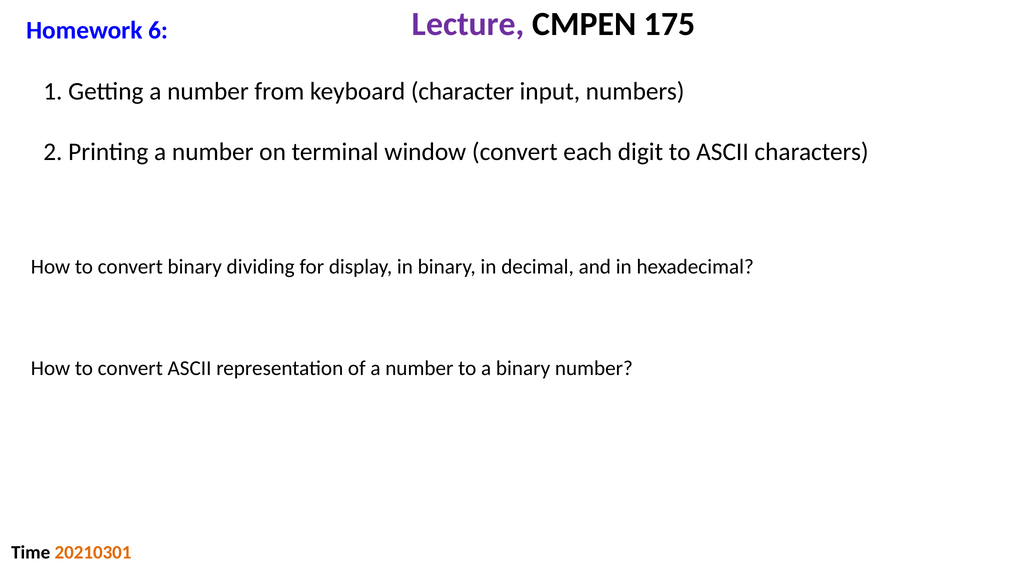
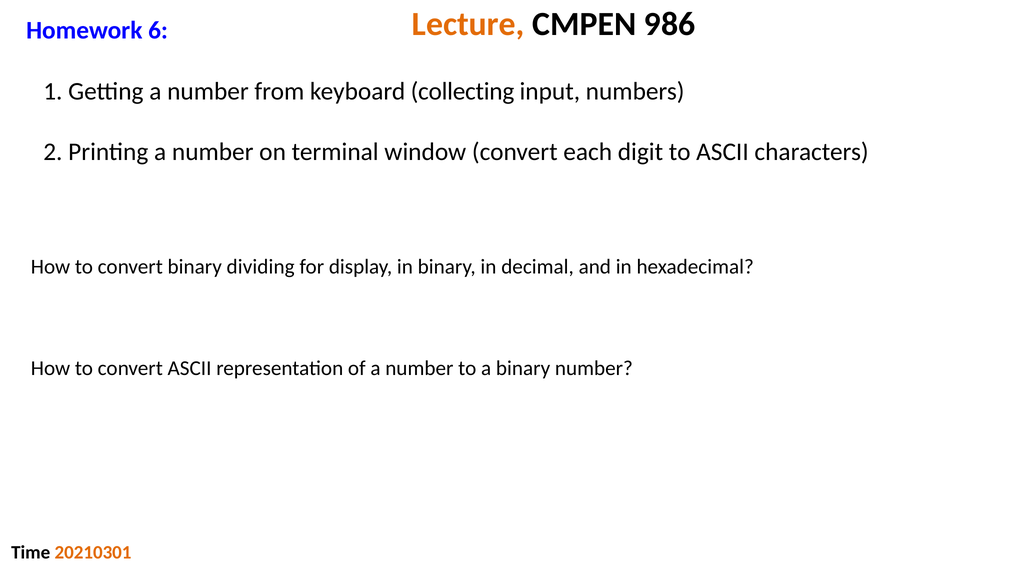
Lecture colour: purple -> orange (468, 24)
175: 175 -> 986 (670, 24)
character: character -> collecting (462, 91)
